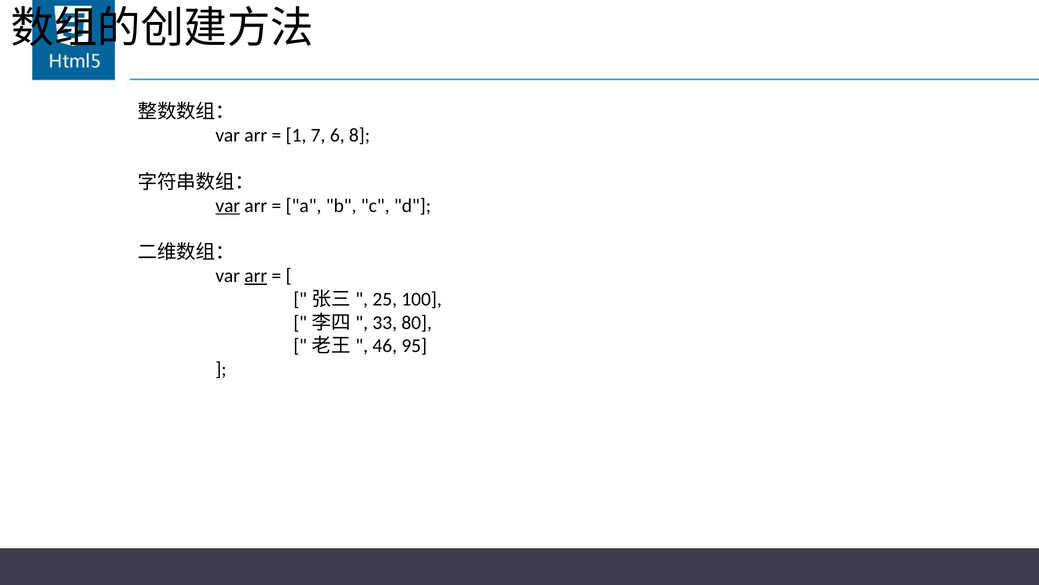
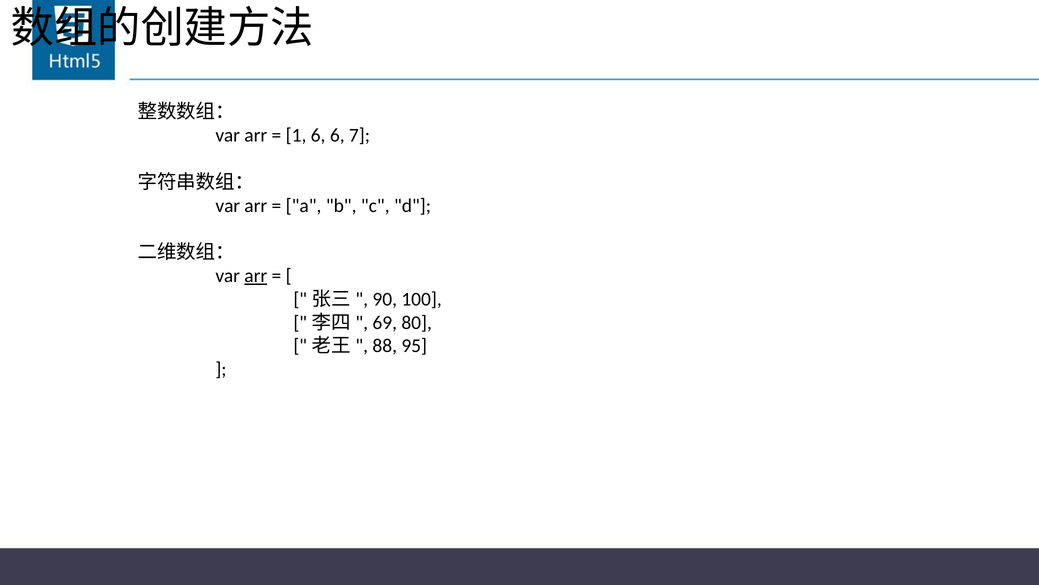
1 7: 7 -> 6 (318, 135)
8: 8 -> 7 (359, 135)
var underline: present -> none (228, 205)
25: 25 -> 90 (385, 299)
33: 33 -> 69 (385, 322)
46: 46 -> 88 (385, 346)
